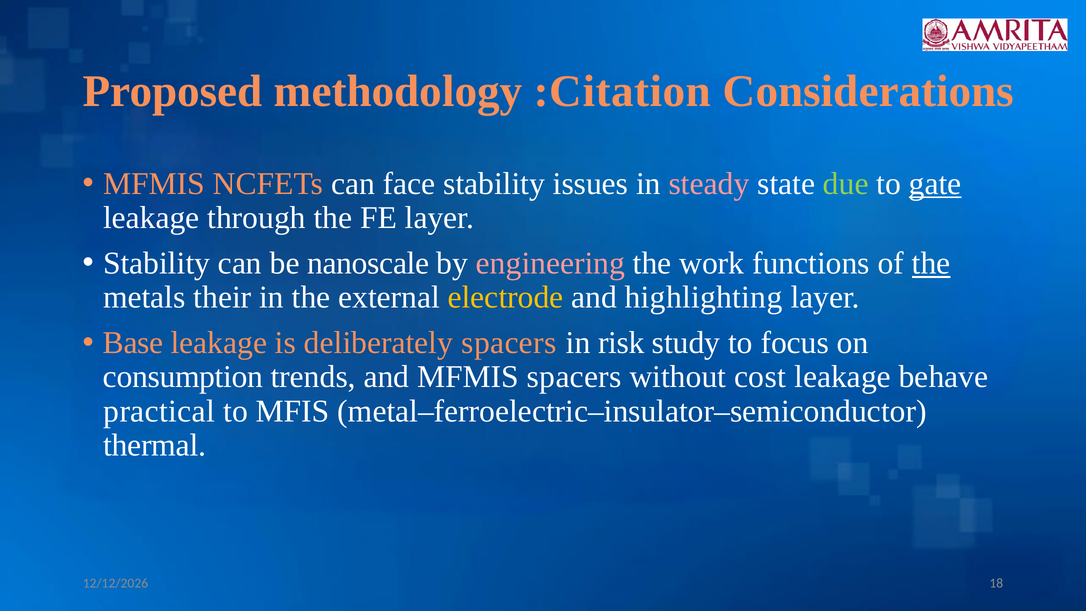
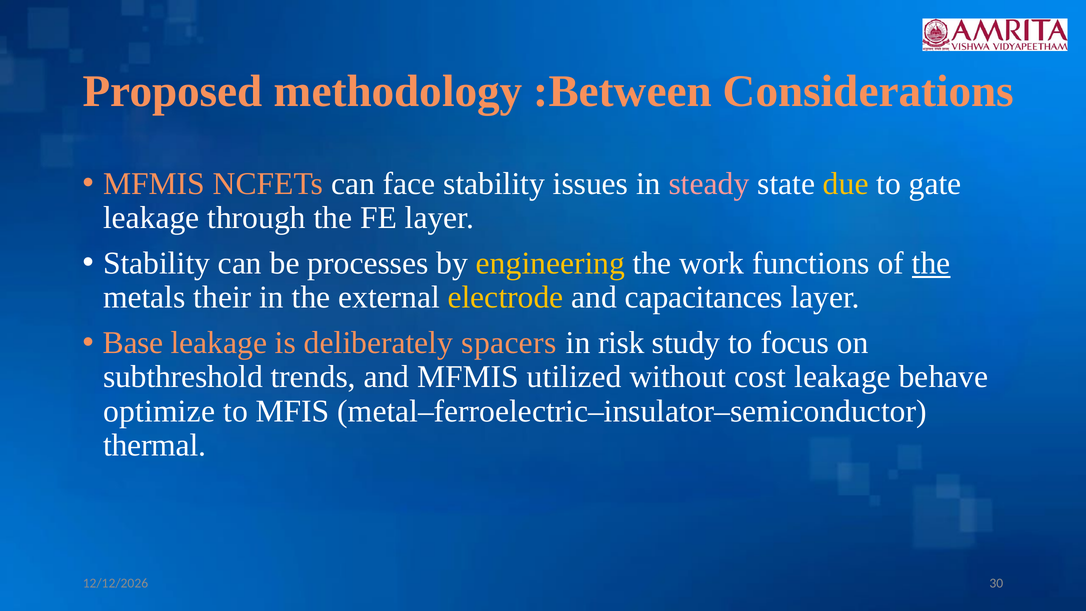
:Citation: :Citation -> :Between (623, 91)
due colour: light green -> yellow (846, 184)
gate underline: present -> none (935, 184)
nanoscale: nanoscale -> processes (368, 263)
engineering colour: pink -> yellow (550, 263)
highlighting: highlighting -> capacitances (704, 297)
consumption: consumption -> subthreshold (183, 377)
MFMIS spacers: spacers -> utilized (574, 377)
practical: practical -> optimize (159, 411)
18: 18 -> 30 (996, 583)
